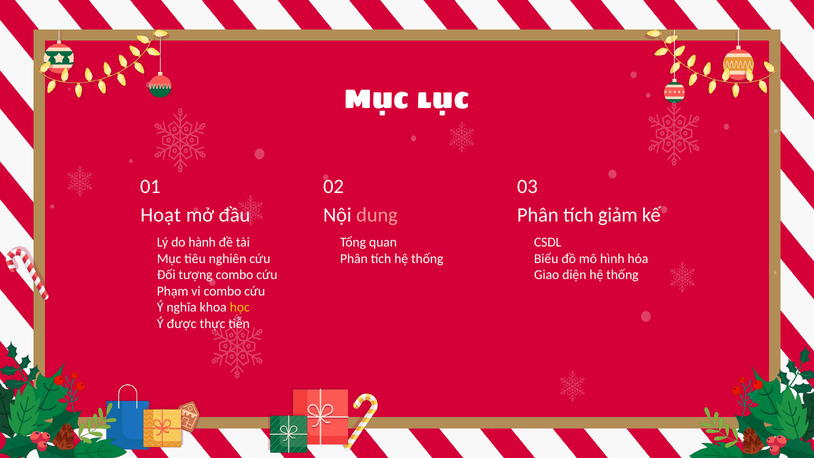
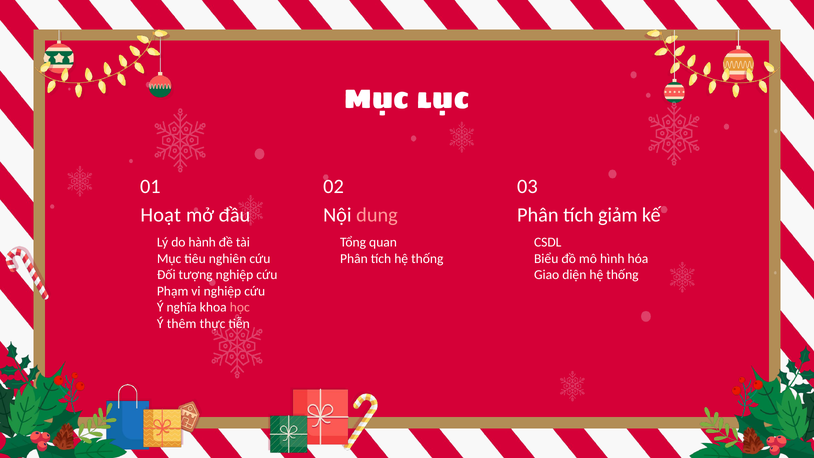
tượng combo: combo -> nghiệp (235, 275)
vi combo: combo -> nghiệp (222, 291)
học colour: yellow -> pink (240, 307)
được: được -> thêm (182, 324)
